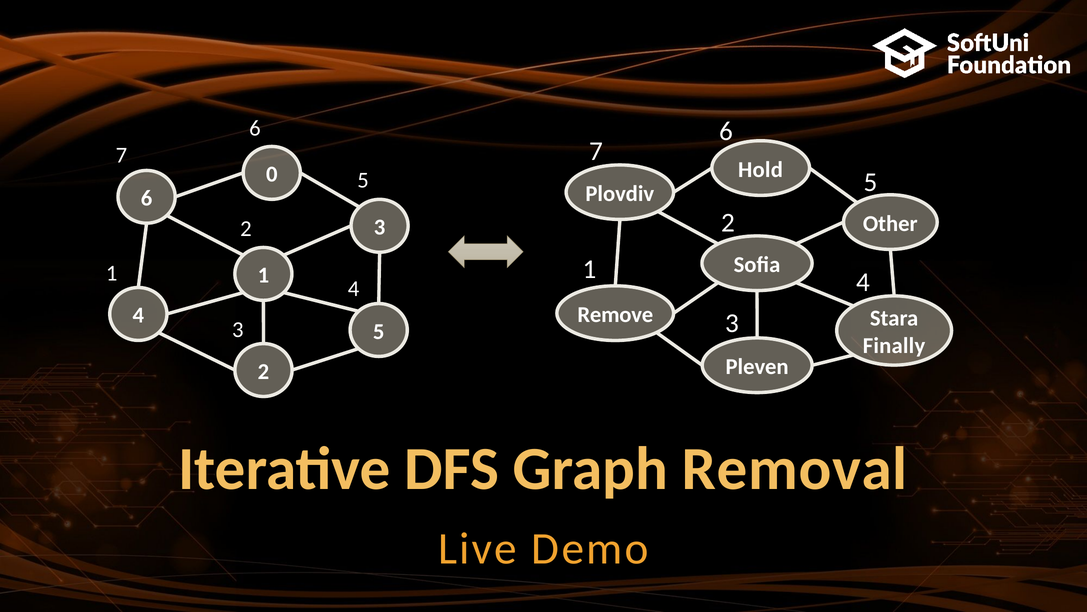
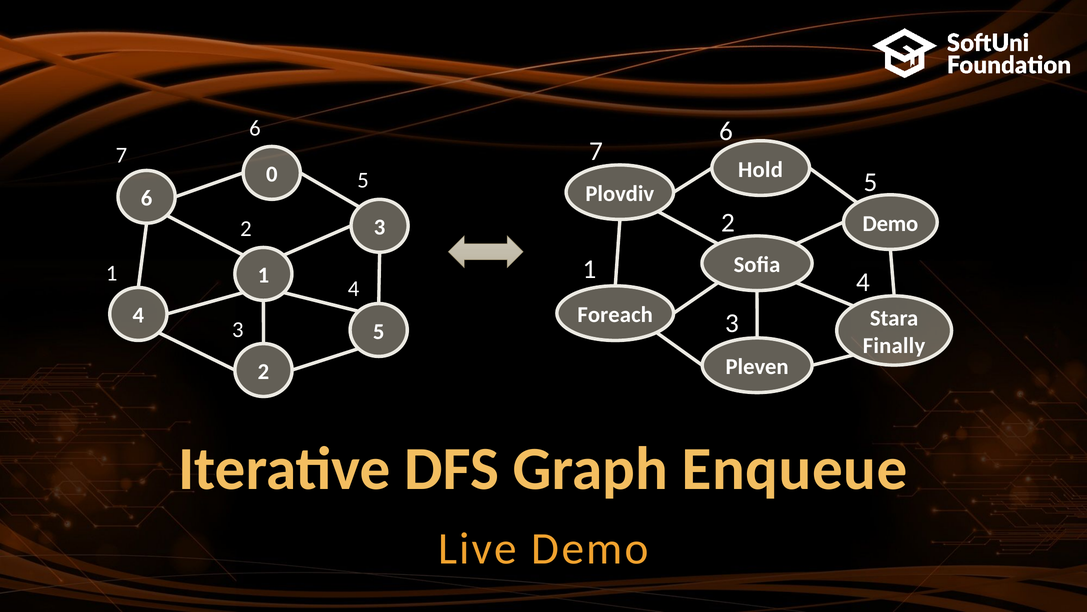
Other: Other -> Demo (890, 224)
Remove: Remove -> Foreach (615, 315)
Removal: Removal -> Enqueue (795, 469)
